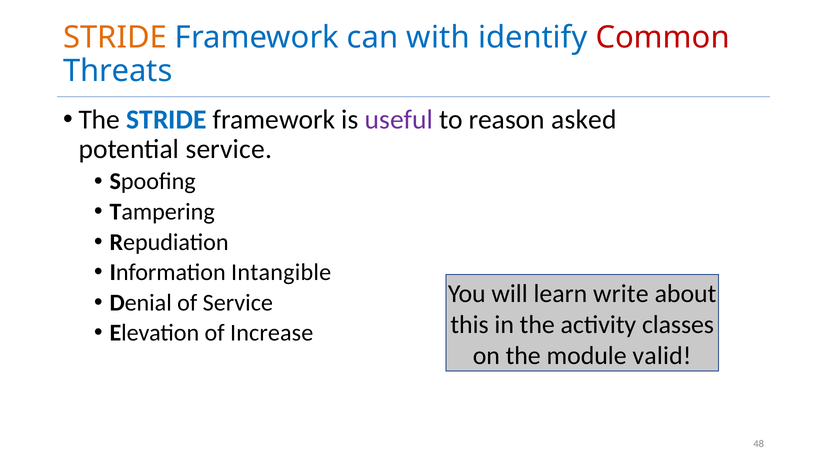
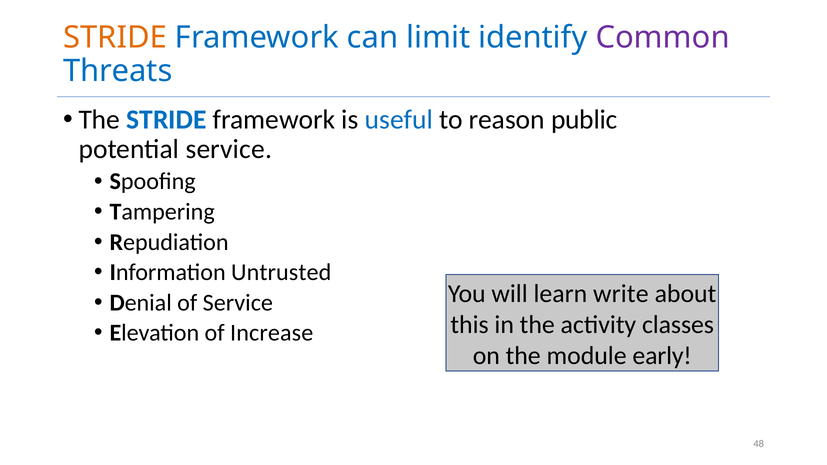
with: with -> limit (438, 38)
Common colour: red -> purple (663, 38)
useful colour: purple -> blue (399, 120)
asked: asked -> public (584, 120)
Intangible: Intangible -> Untrusted (281, 272)
valid: valid -> early (662, 356)
